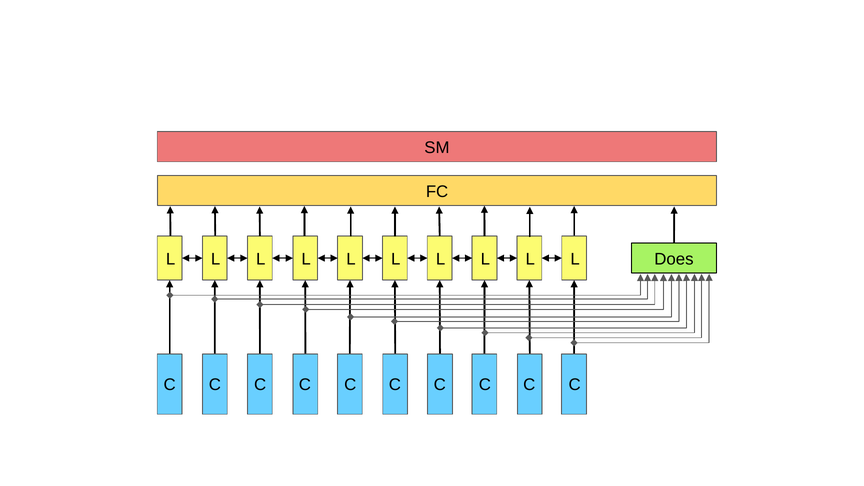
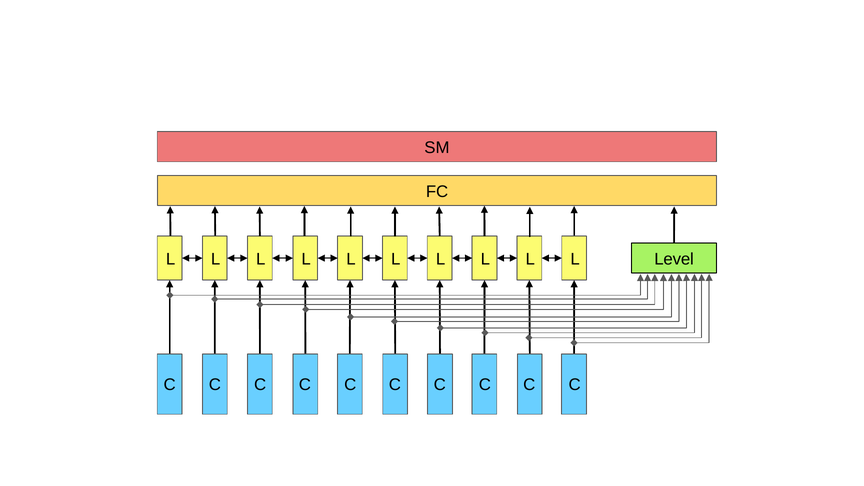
Does: Does -> Level (674, 259)
